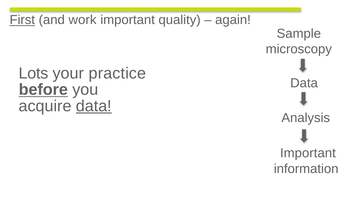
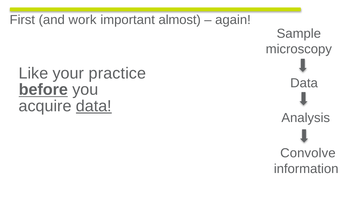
First underline: present -> none (22, 20)
quality: quality -> almost (180, 20)
Lots: Lots -> Like (33, 74)
Important: Important -> Convolve (308, 154)
